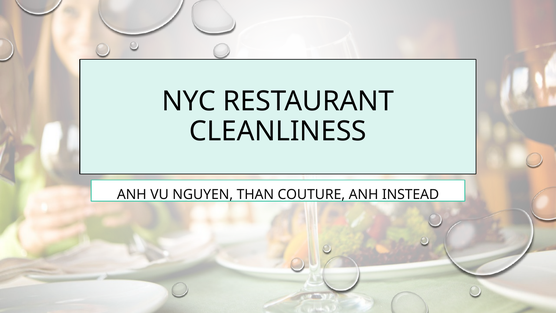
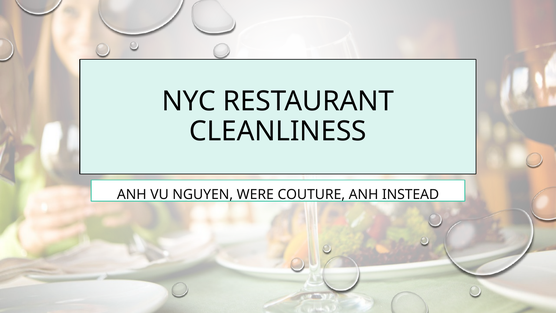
THAN: THAN -> WERE (255, 195)
